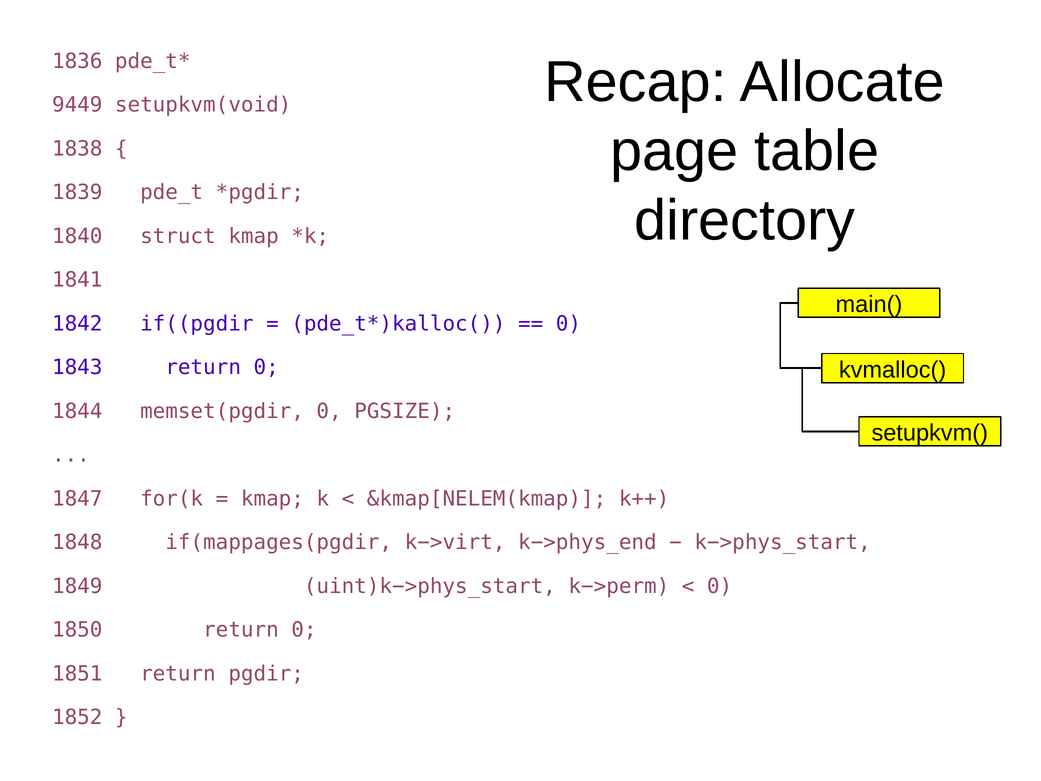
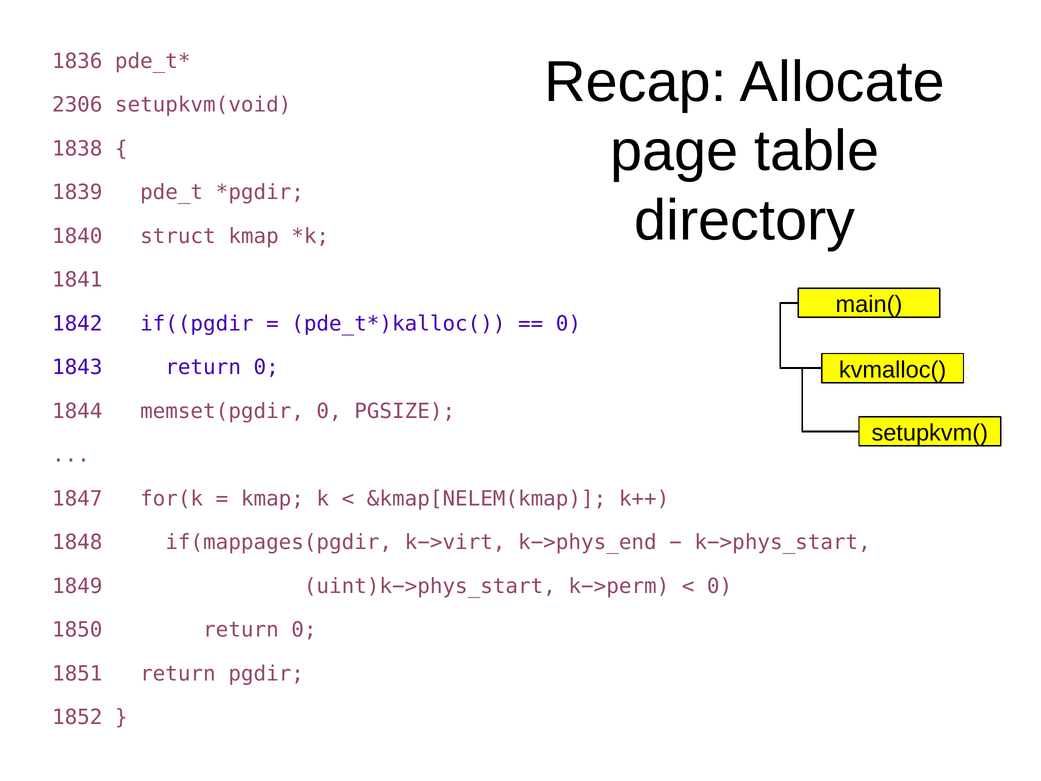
9449: 9449 -> 2306 (77, 105)
